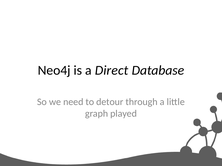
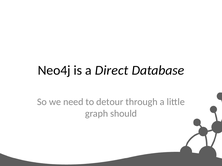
played: played -> should (124, 114)
